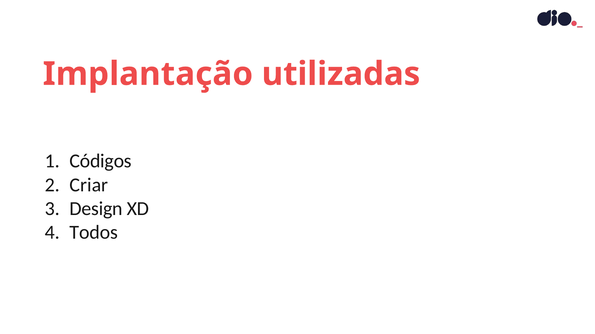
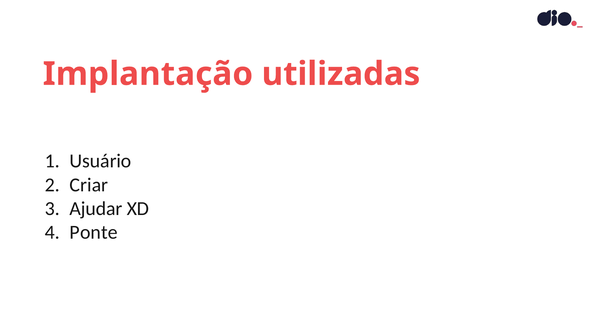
Códigos: Códigos -> Usuário (101, 161)
Design: Design -> Ajudar (96, 209)
Todos: Todos -> Ponte (94, 233)
